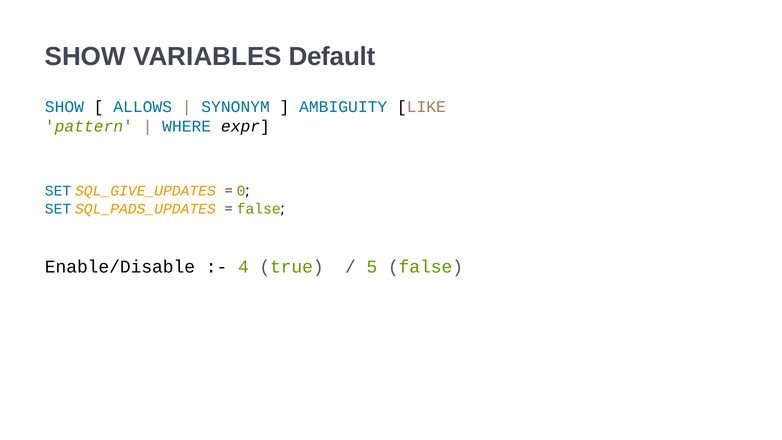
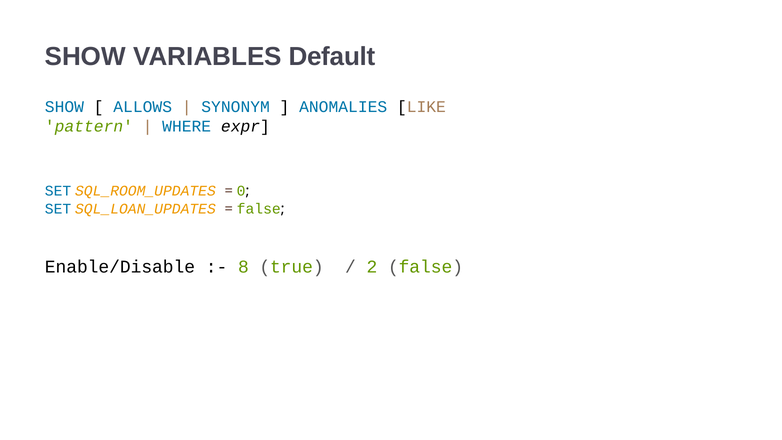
AMBIGUITY: AMBIGUITY -> ANOMALIES (343, 107)
SQL_GIVE_UPDATES: SQL_GIVE_UPDATES -> SQL_ROOM_UPDATES (145, 191)
SQL_PADS_UPDATES: SQL_PADS_UPDATES -> SQL_LOAN_UPDATES (145, 209)
4: 4 -> 8 (243, 267)
5: 5 -> 2 (372, 267)
